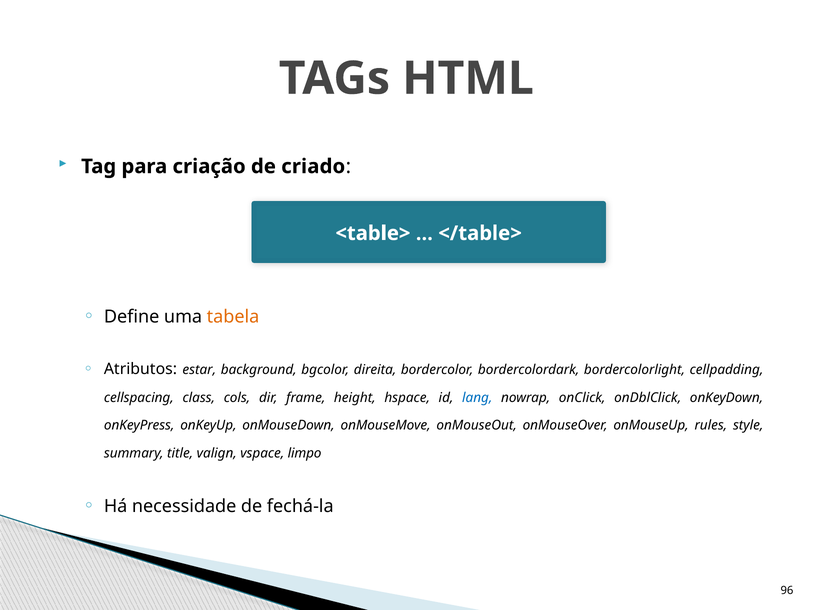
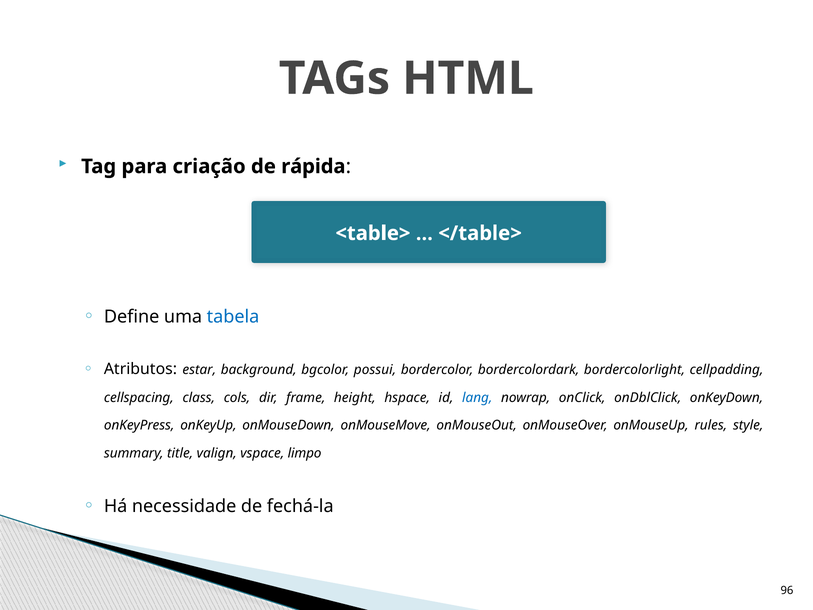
criado: criado -> rápida (313, 166)
tabela colour: orange -> blue (233, 317)
direita: direita -> possui (375, 370)
